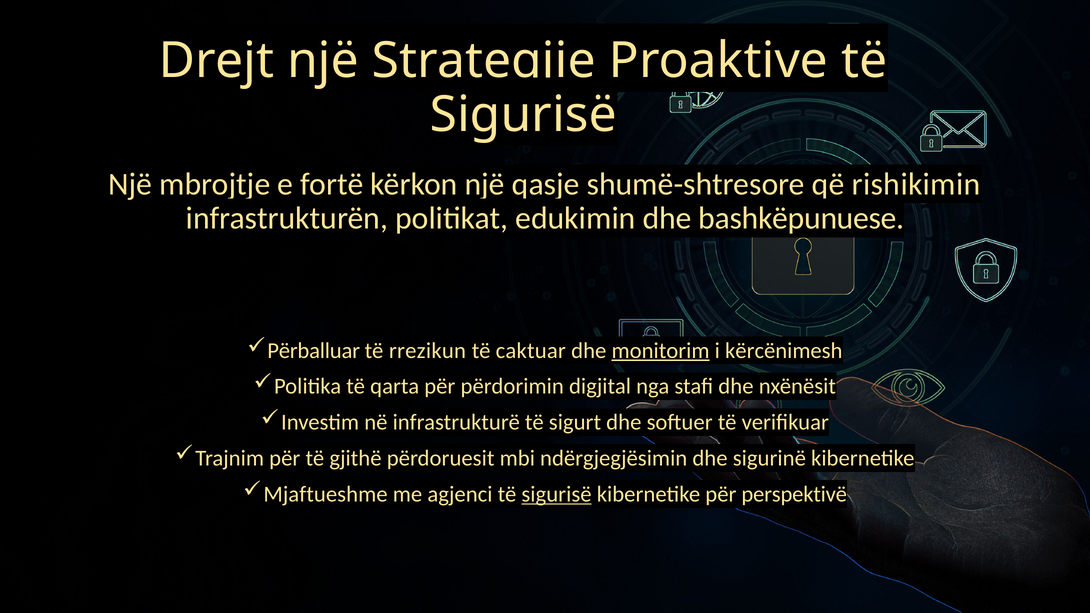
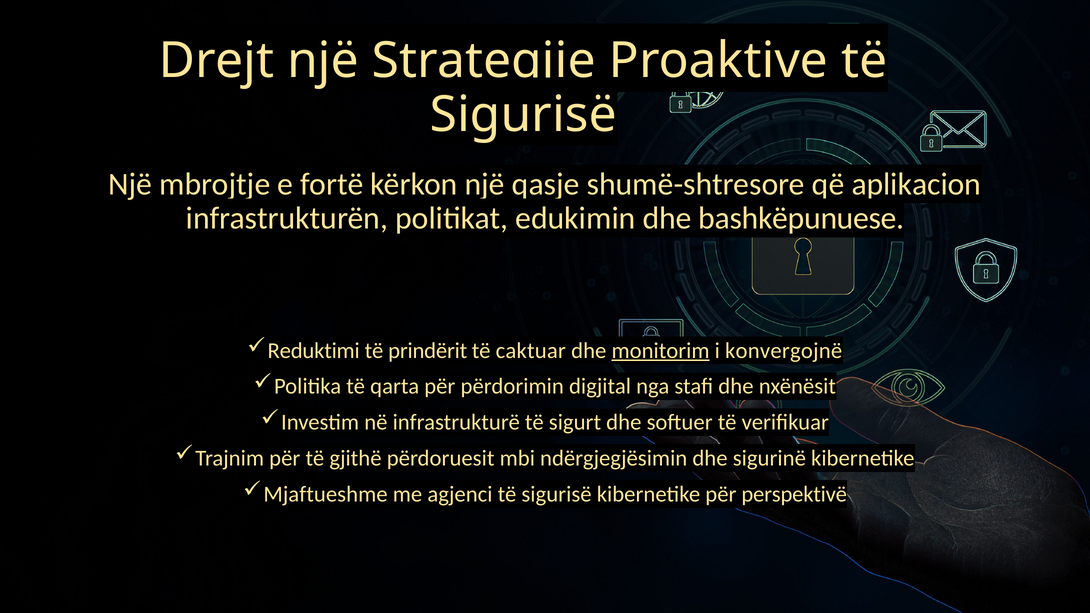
rishikimin: rishikimin -> aplikacion (916, 184)
Përballuar: Përballuar -> Reduktimi (314, 351)
rrezikun: rrezikun -> prindërit (428, 351)
kërcënimesh: kërcënimesh -> konvergojnë (784, 351)
sigurisë underline: present -> none (557, 494)
